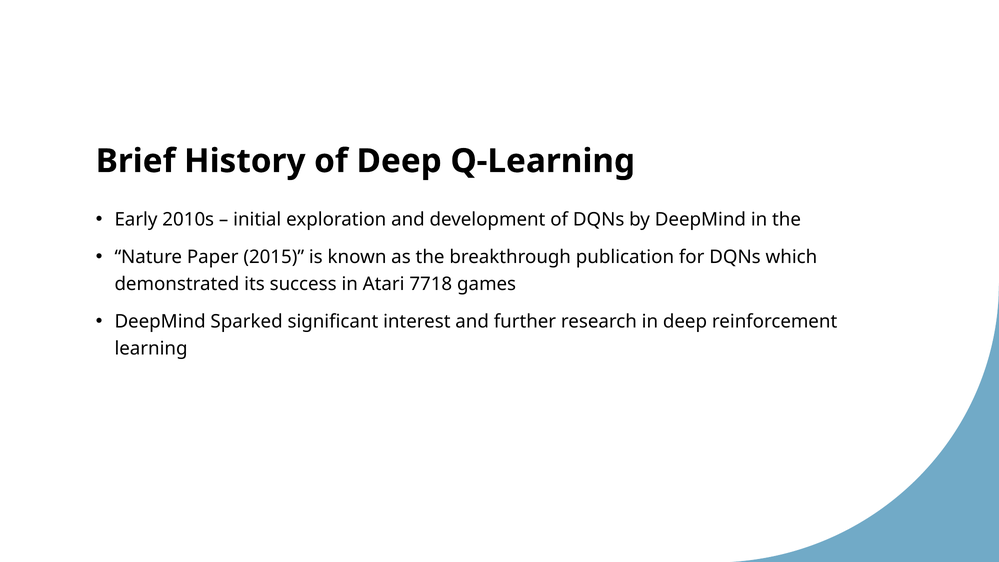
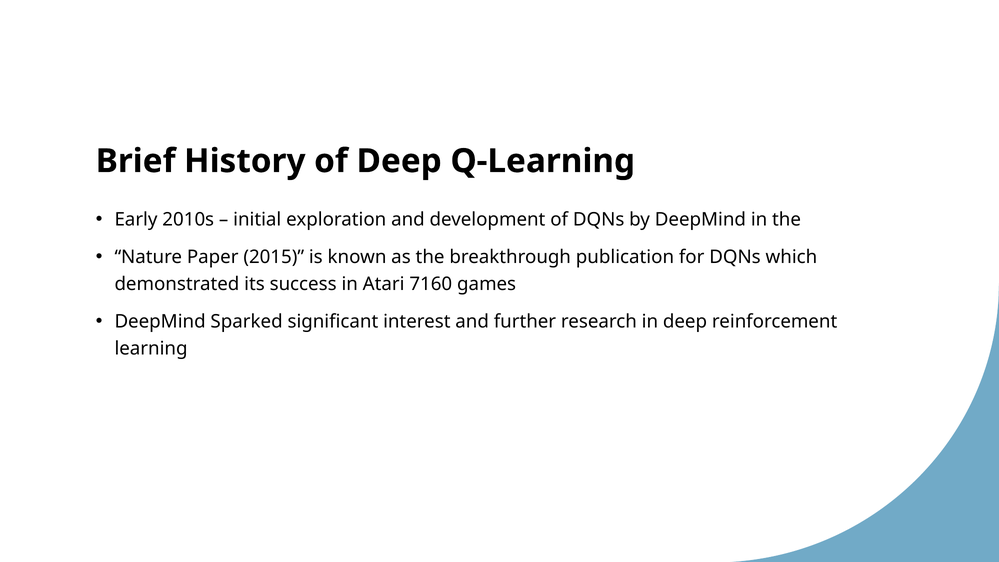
7718: 7718 -> 7160 (431, 284)
